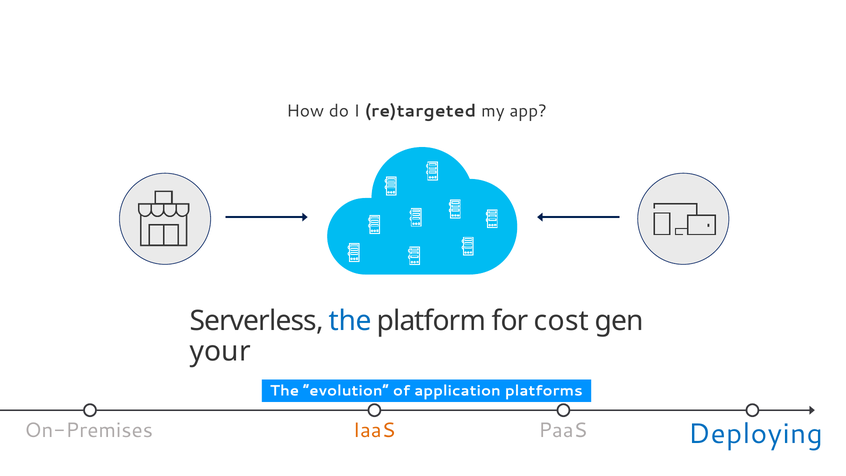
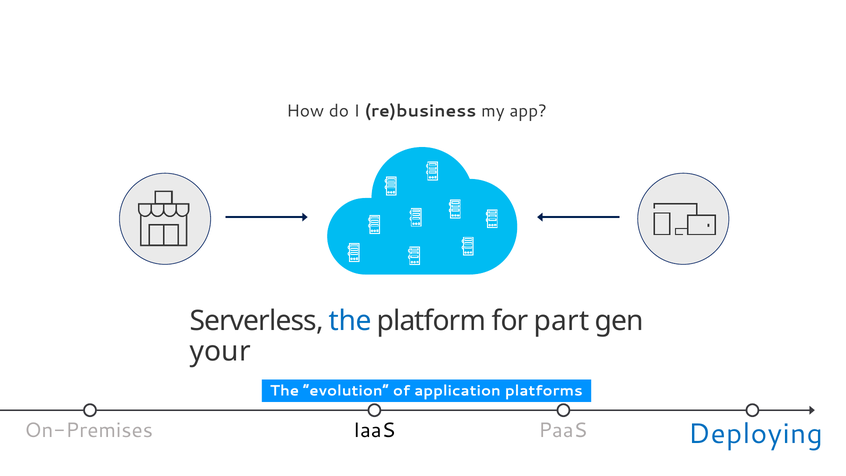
re)targeted: re)targeted -> re)business (420, 111)
cost: cost -> part (562, 321)
IaaS colour: orange -> black (374, 430)
